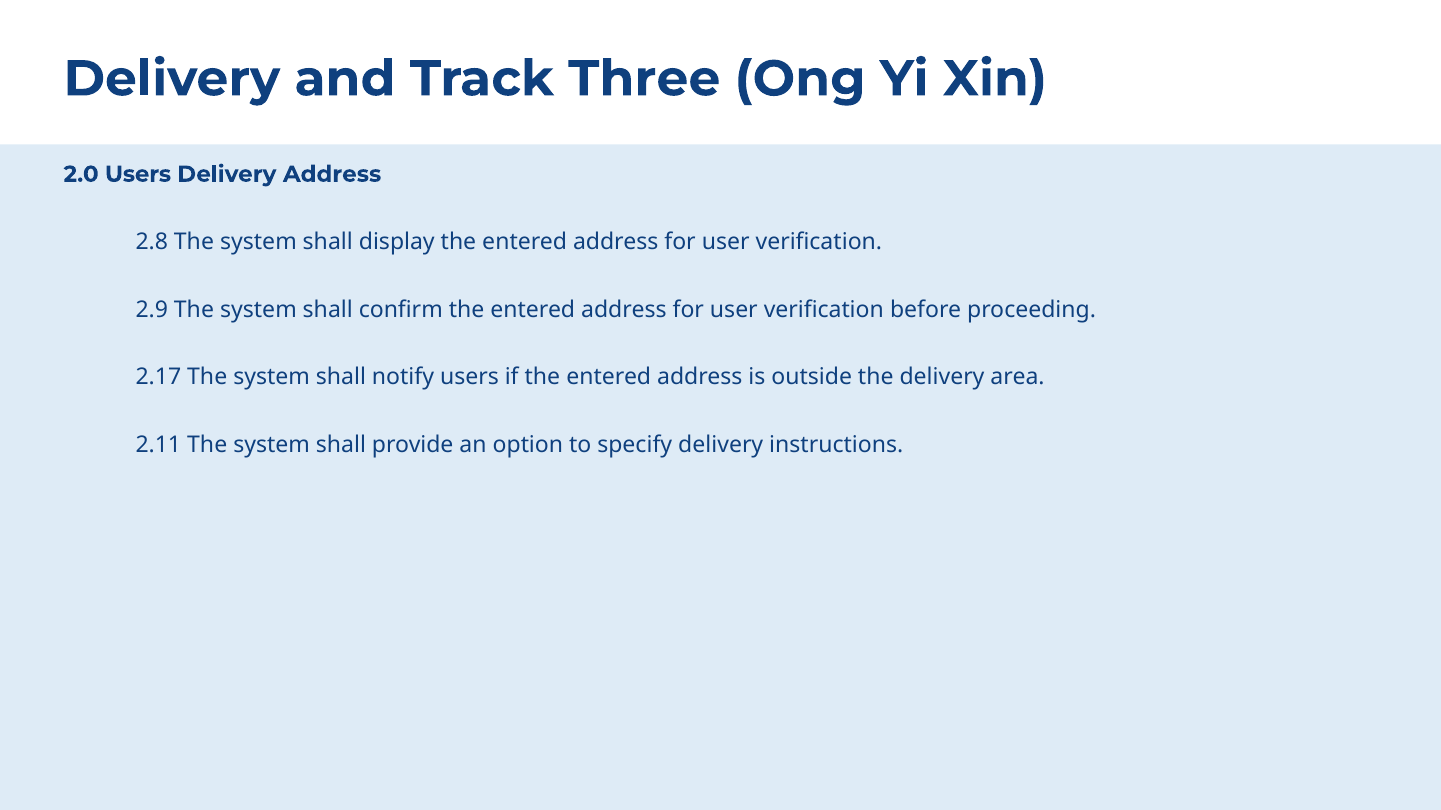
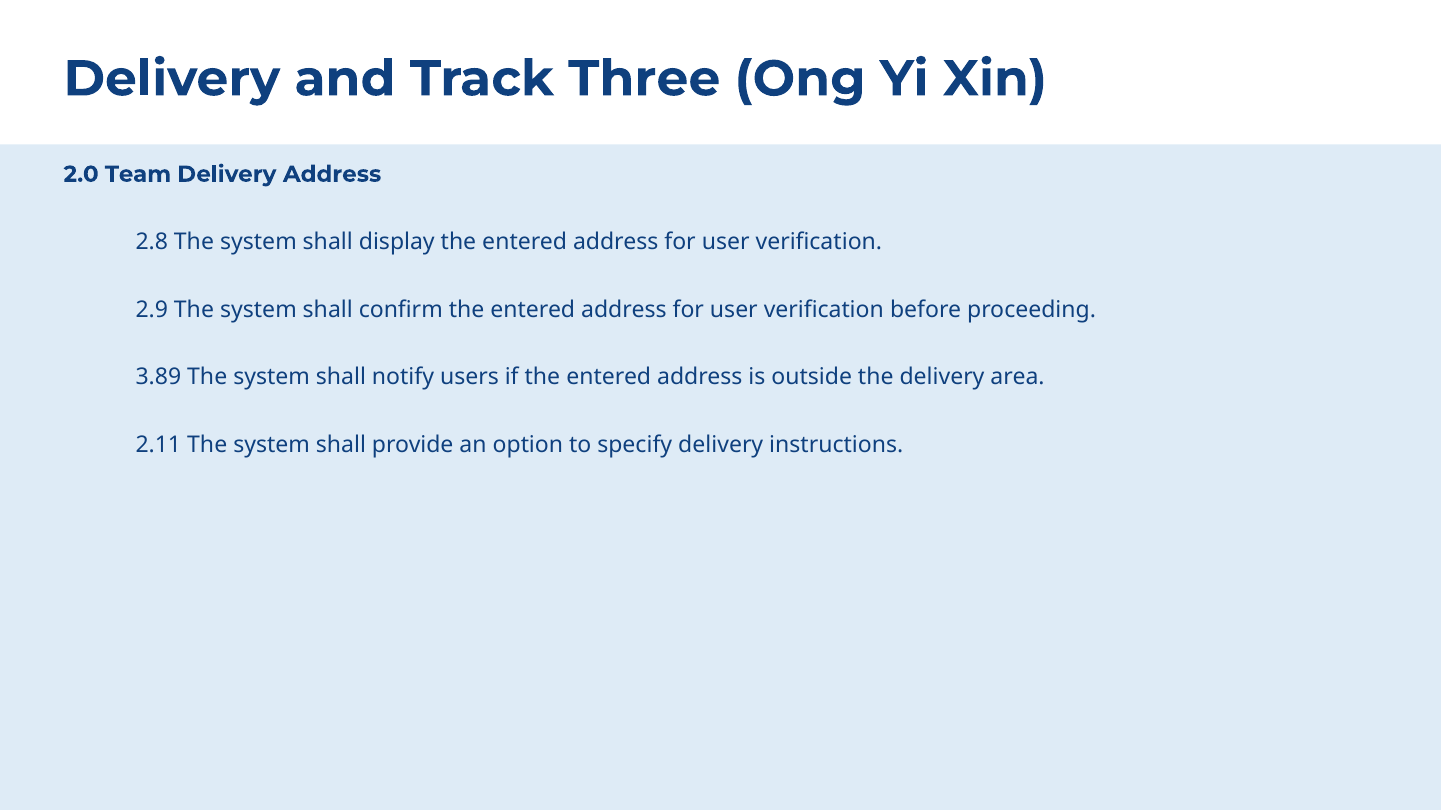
2.0 Users: Users -> Team (138, 174)
2.17: 2.17 -> 3.89 (158, 377)
